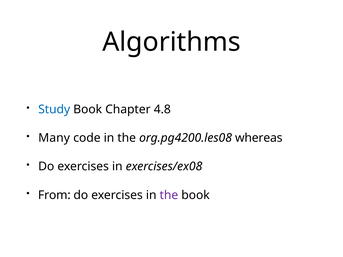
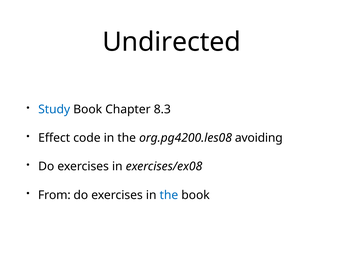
Algorithms: Algorithms -> Undirected (172, 42)
4.8: 4.8 -> 8.3 (162, 110)
Many: Many -> Effect (54, 138)
whereas: whereas -> avoiding (259, 138)
the colour: purple -> blue (169, 195)
